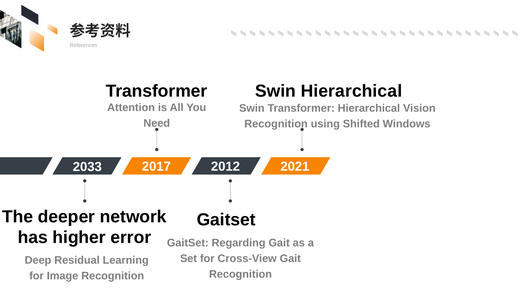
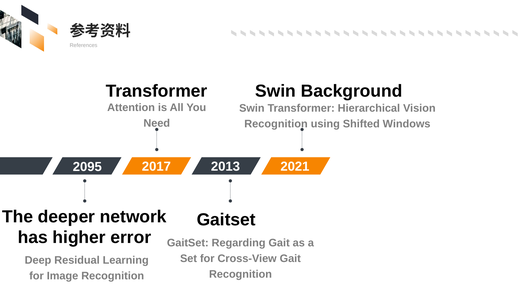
Swin Hierarchical: Hierarchical -> Background (352, 91)
2012: 2012 -> 2013 (225, 166)
2033: 2033 -> 2095 (87, 167)
